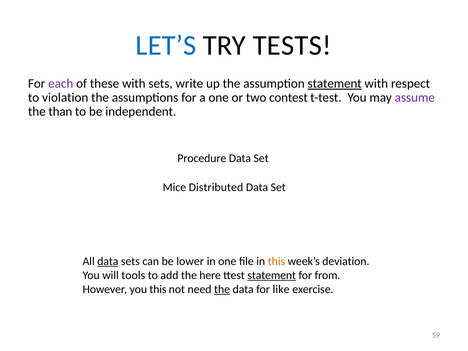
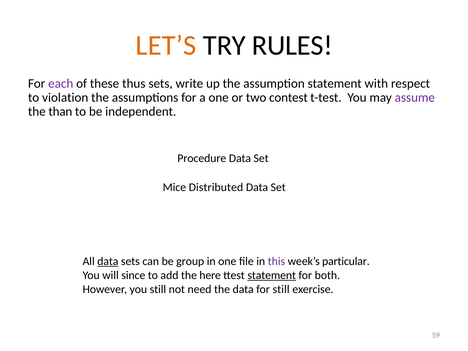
LET’S colour: blue -> orange (166, 45)
TESTS: TESTS -> RULES (292, 45)
these with: with -> thus (134, 84)
statement underline: present -> none (335, 84)
lower: lower -> group (190, 261)
this colour: orange -> purple (276, 261)
deviation: deviation -> particular (346, 261)
tools: tools -> since (133, 275)
from: from -> both (327, 275)
you this: this -> still (158, 289)
the underline: present -> none (222, 289)
for like: like -> still (281, 289)
